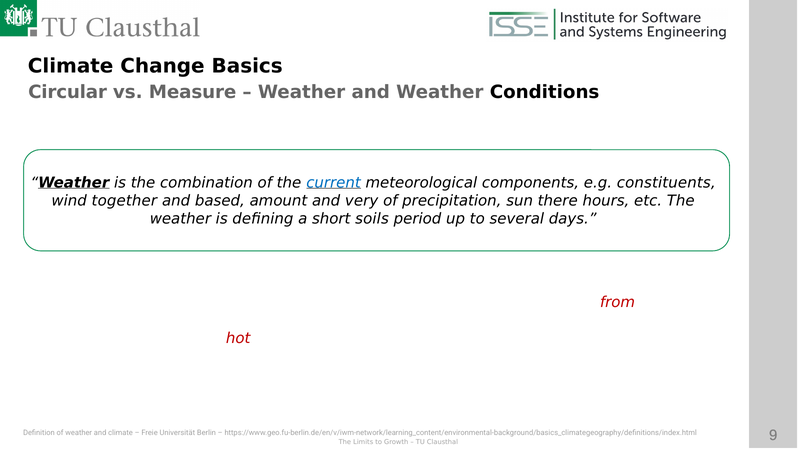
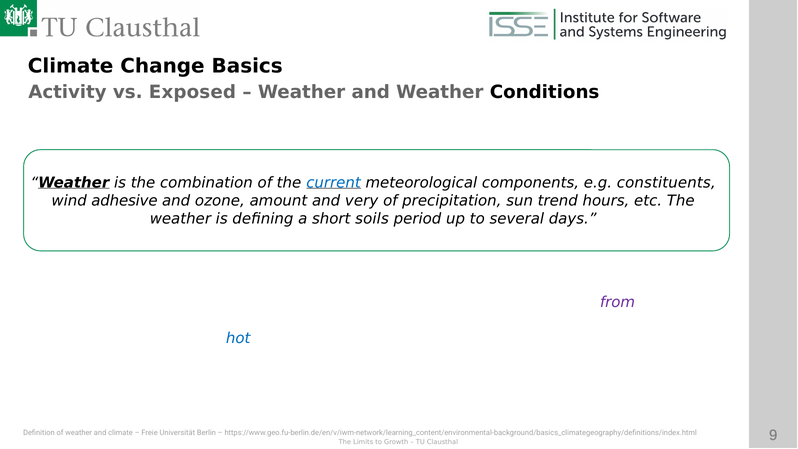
Circular: Circular -> Activity (67, 92)
Measure: Measure -> Exposed (192, 92)
together: together -> adhesive (124, 201)
based: based -> ozone (220, 201)
there: there -> trend (558, 201)
from colour: red -> purple (617, 302)
hot colour: red -> blue (238, 338)
